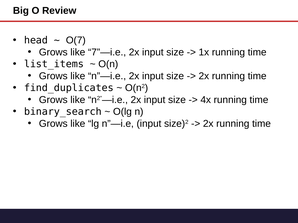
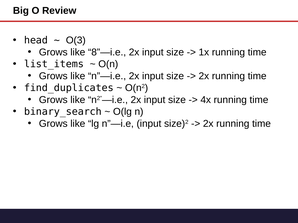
O(7: O(7 -> O(3 (76, 40)
7”—i.e: 7”—i.e -> 8”—i.e (107, 52)
